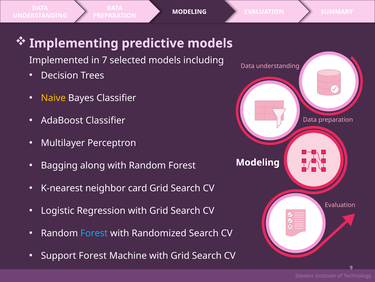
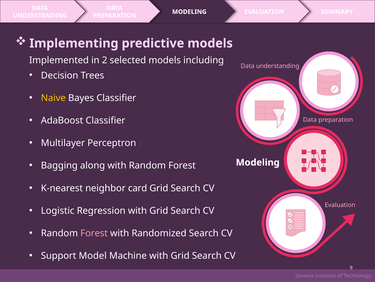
7: 7 -> 2 (105, 60)
Forest colour: light blue -> pink (94, 233)
Support Forest: Forest -> Model (93, 255)
